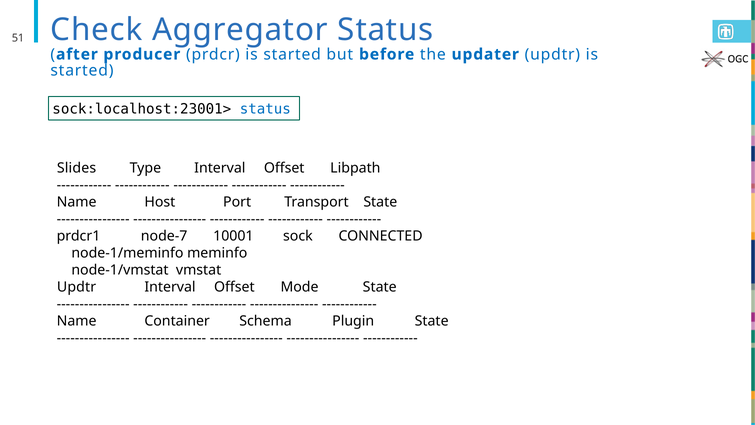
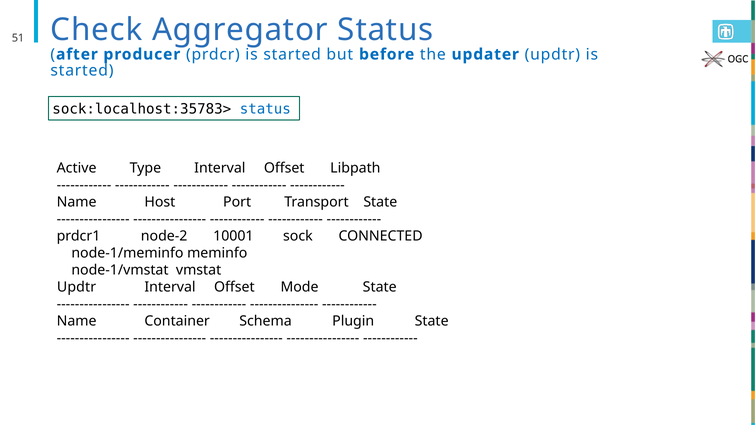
sock:localhost:23001>: sock:localhost:23001> -> sock:localhost:35783> (142, 109)
Slides: Slides -> Active (77, 168)
node-7: node-7 -> node-2 (164, 236)
